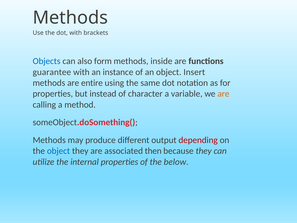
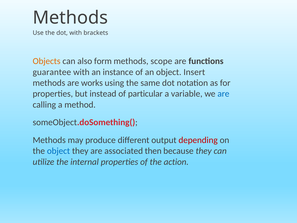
Objects colour: blue -> orange (47, 61)
inside: inside -> scope (161, 61)
entire: entire -> works (92, 83)
character: character -> particular (145, 94)
are colour: orange -> blue (223, 94)
below: below -> action (176, 162)
